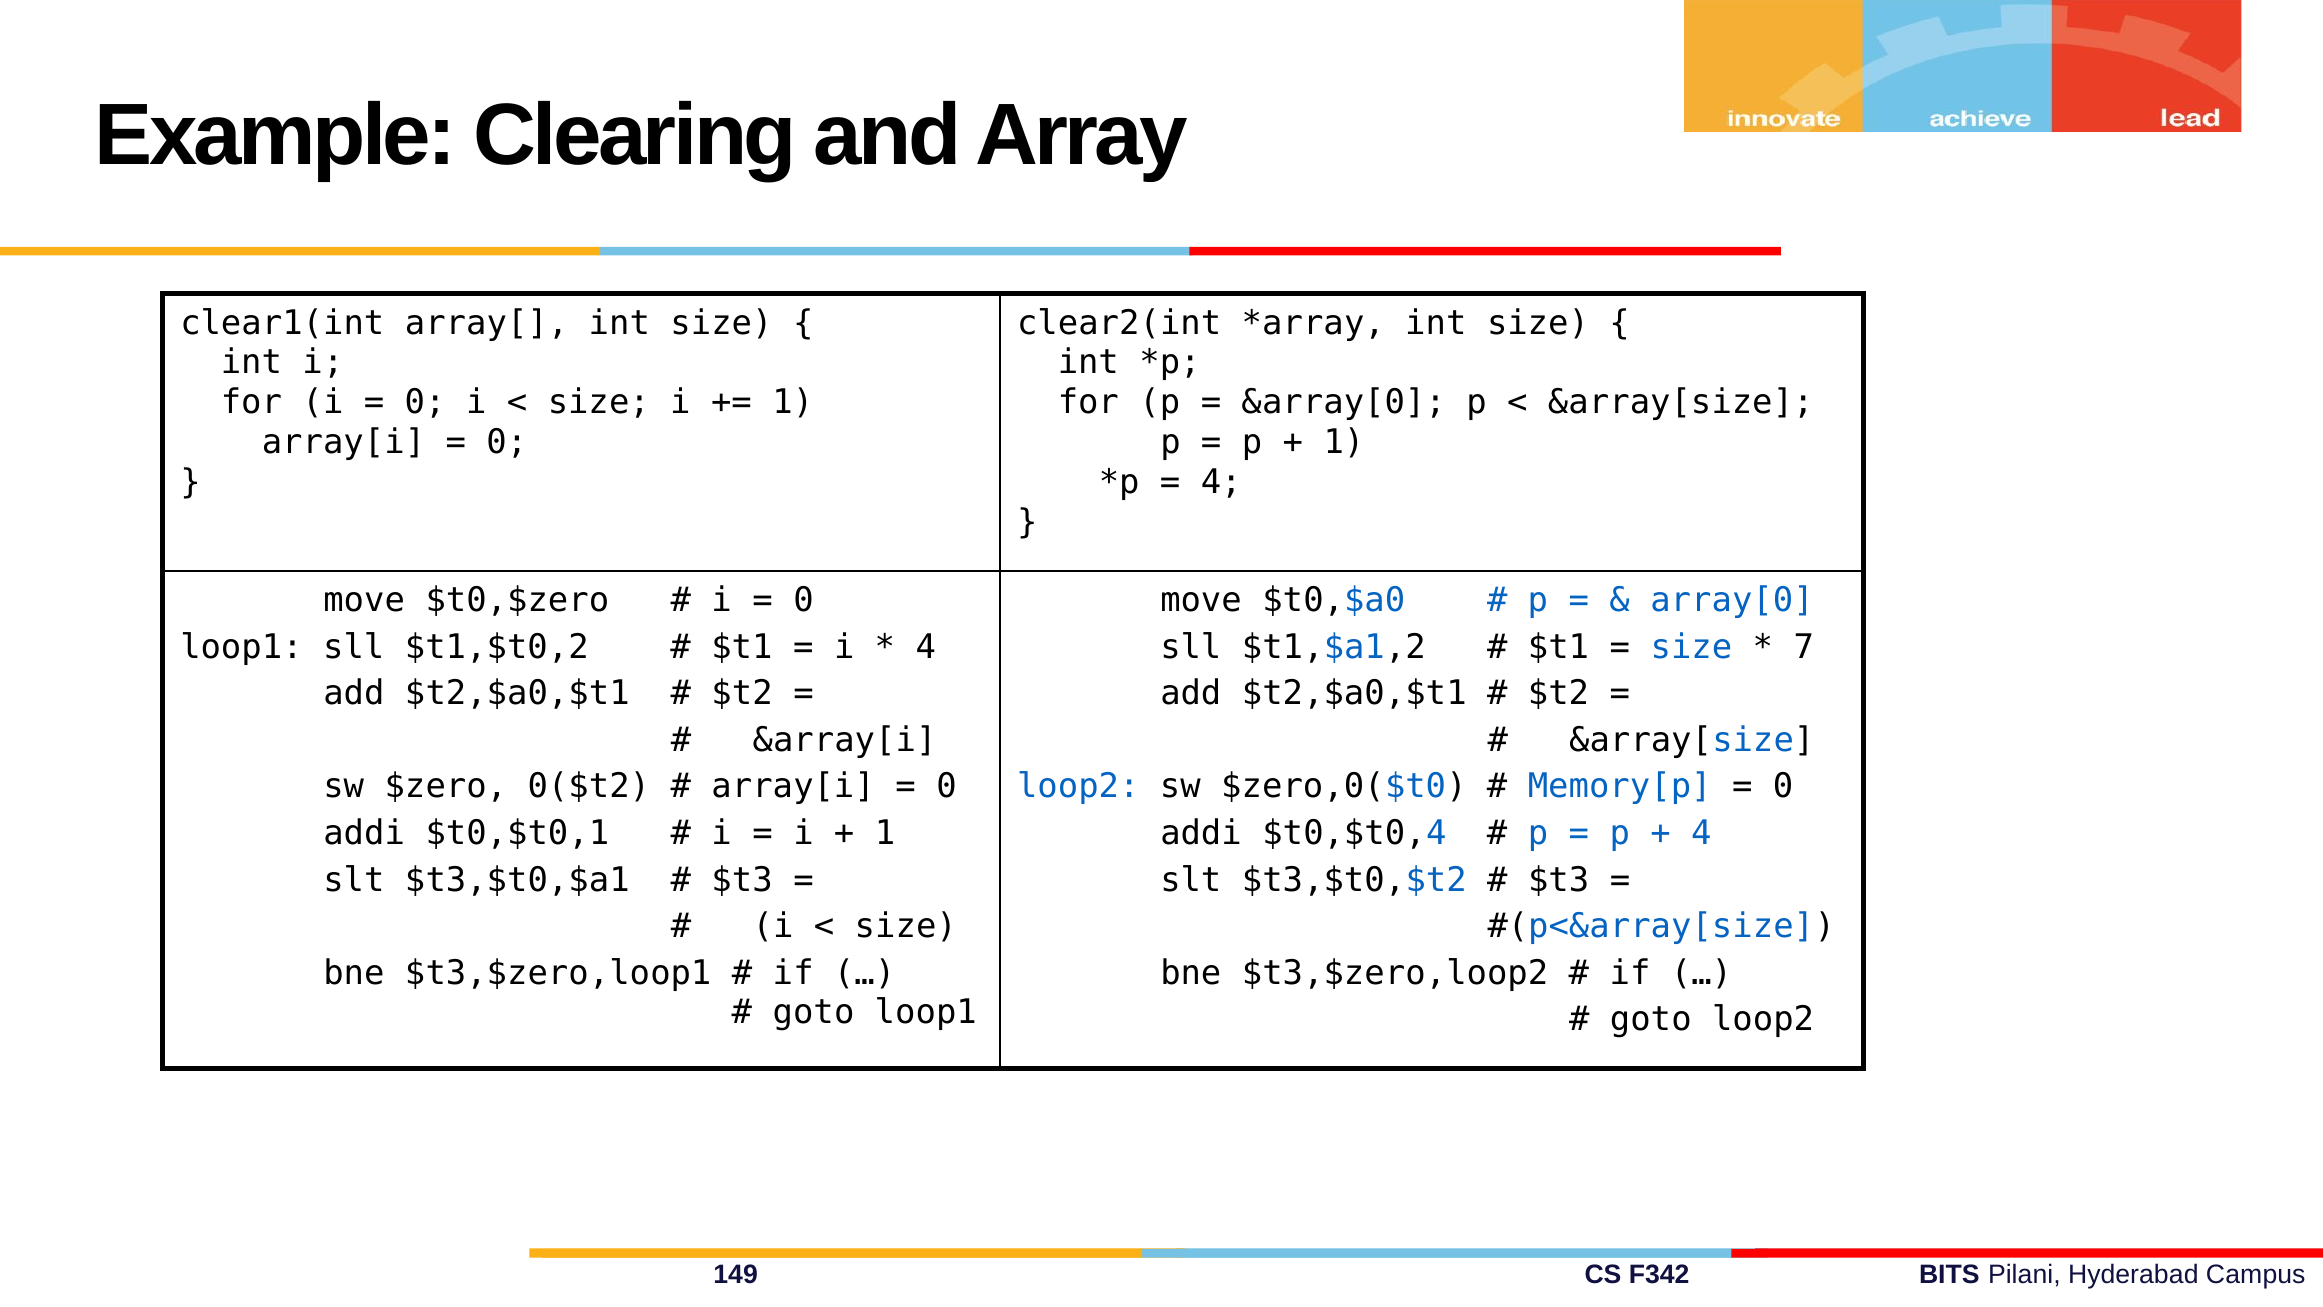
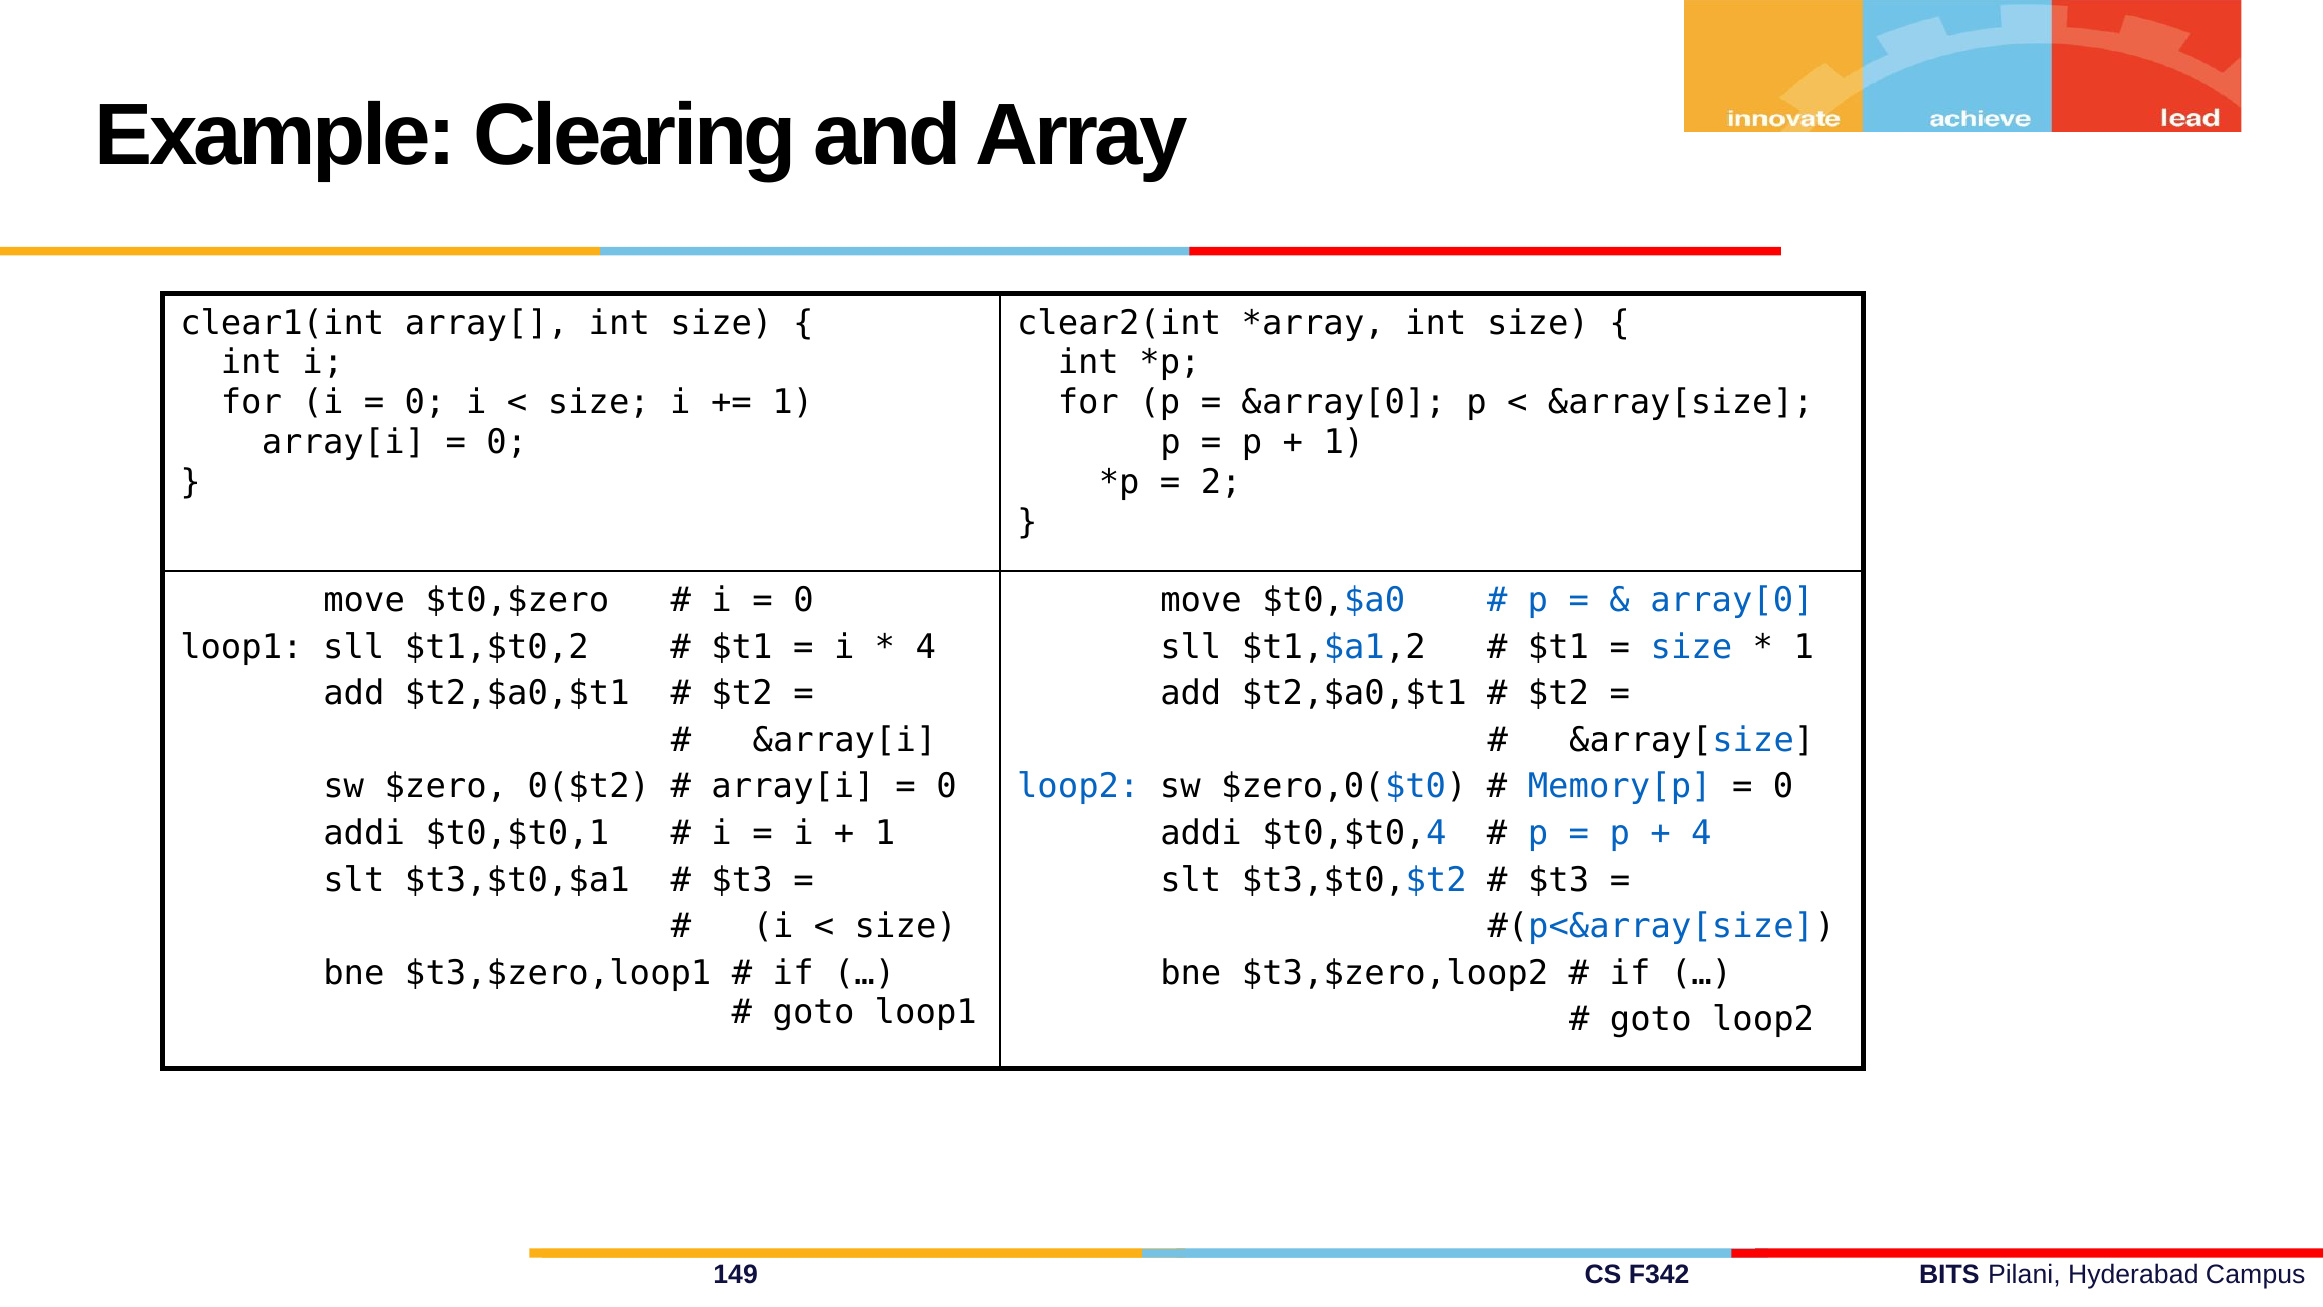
4: 4 -> 2 (1221, 482)
7: 7 -> 1 (1804, 647)
